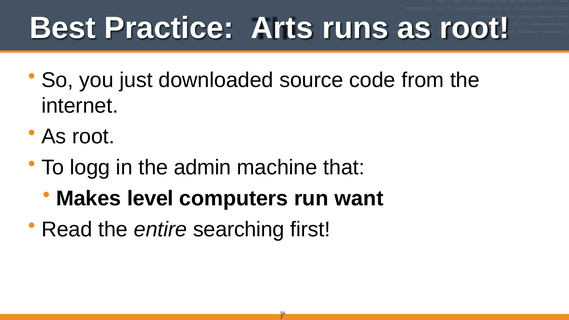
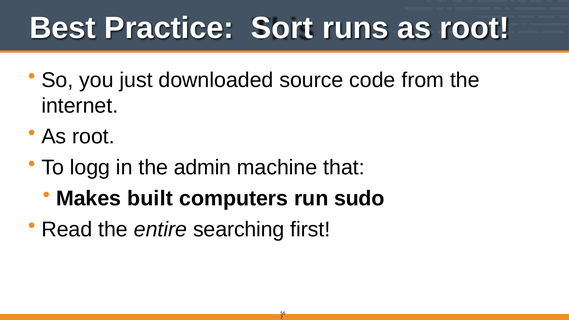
Arts: Arts -> Sort (282, 28)
level: level -> built (150, 198)
want: want -> sudo (359, 198)
